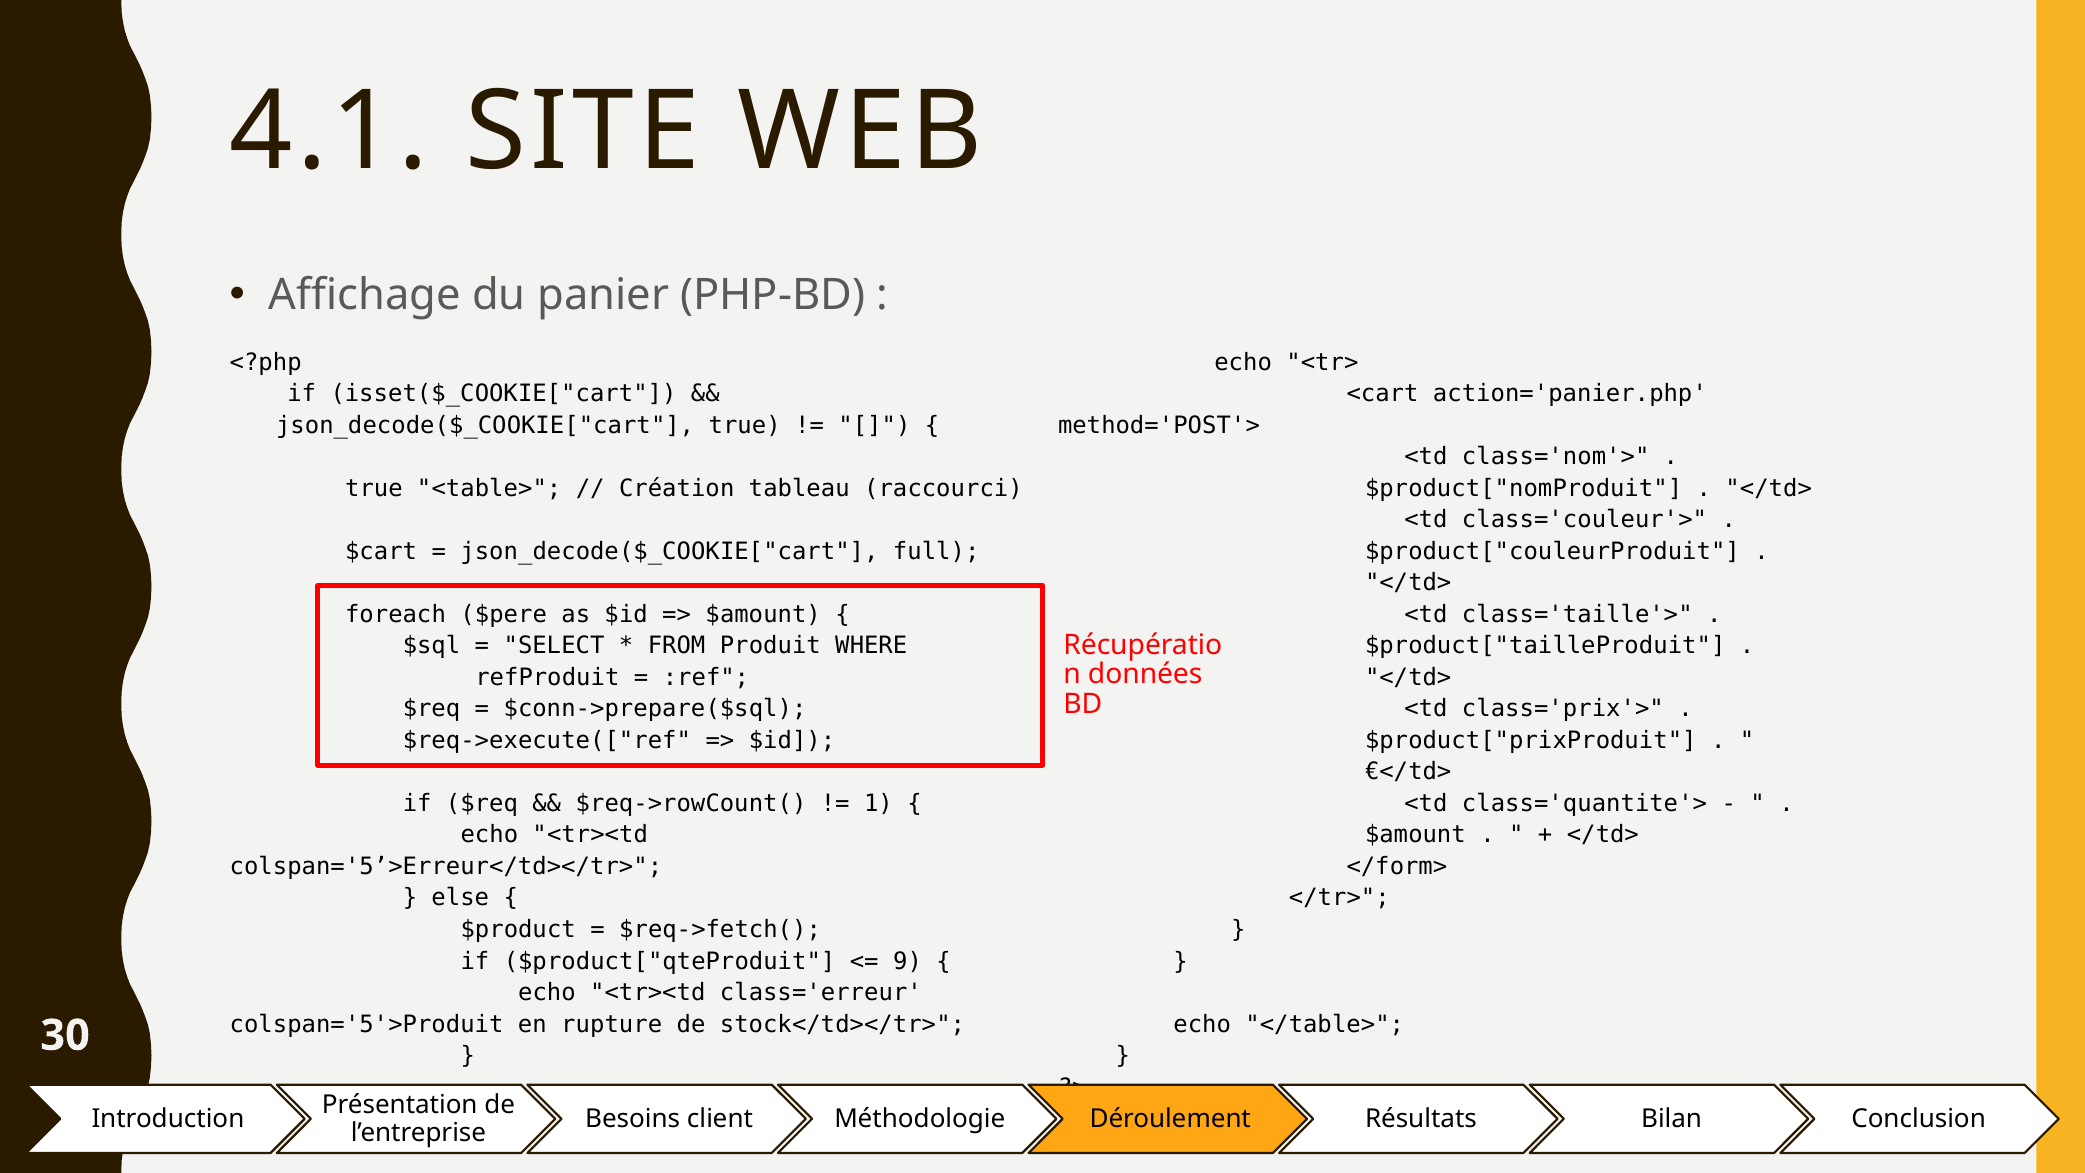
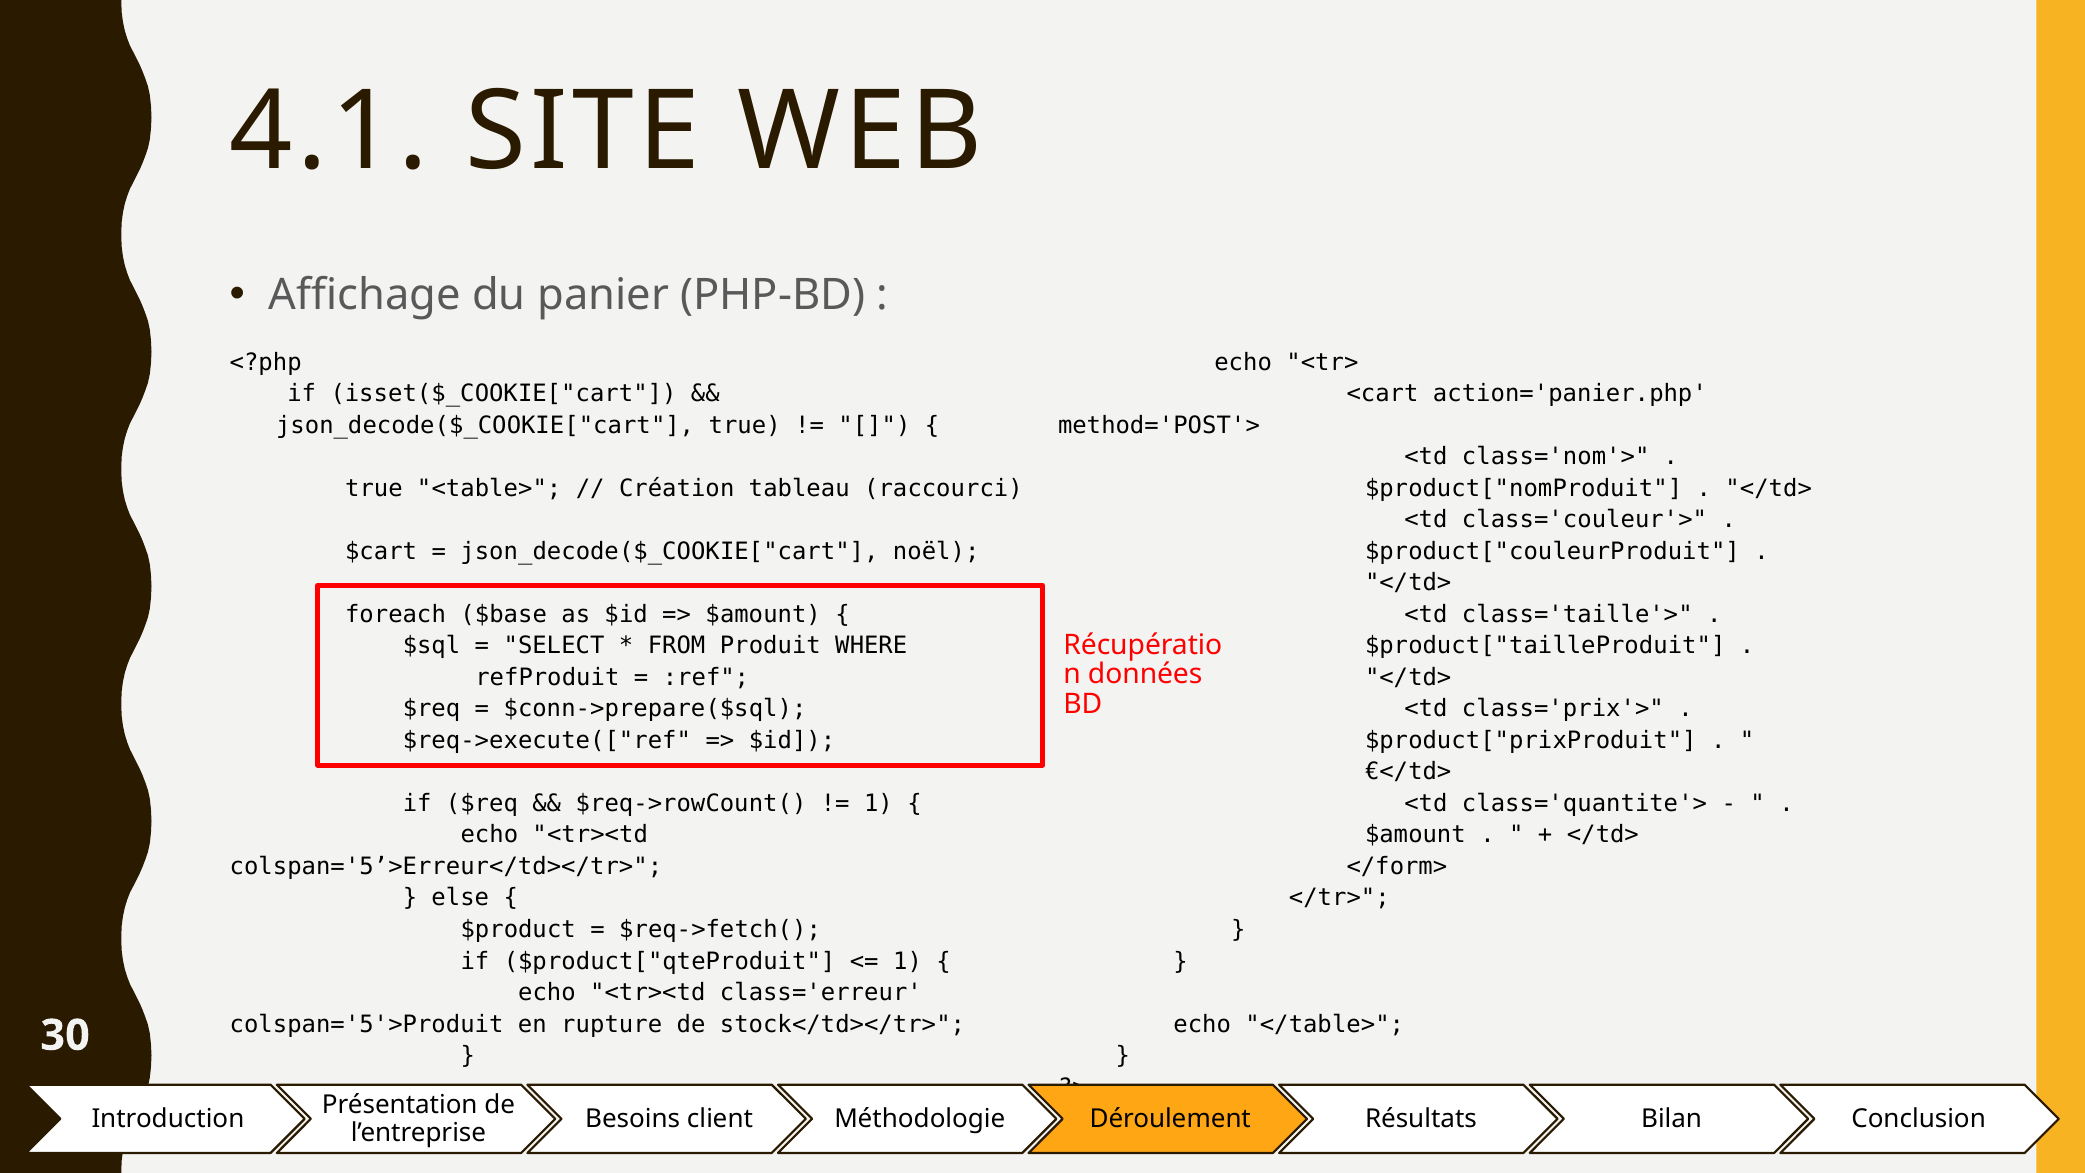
full: full -> noël (936, 551)
$pere: $pere -> $base (504, 614)
9: 9 -> 1 (908, 961)
